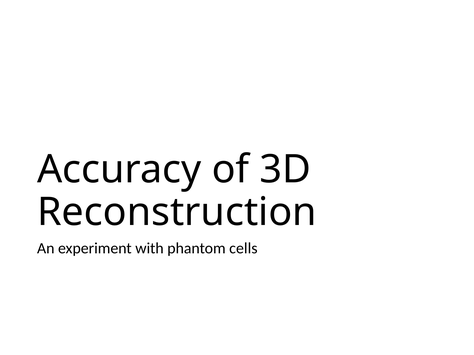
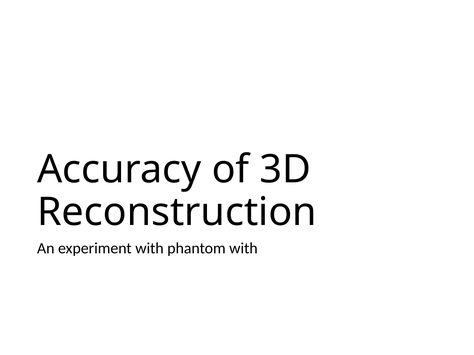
phantom cells: cells -> with (243, 249)
